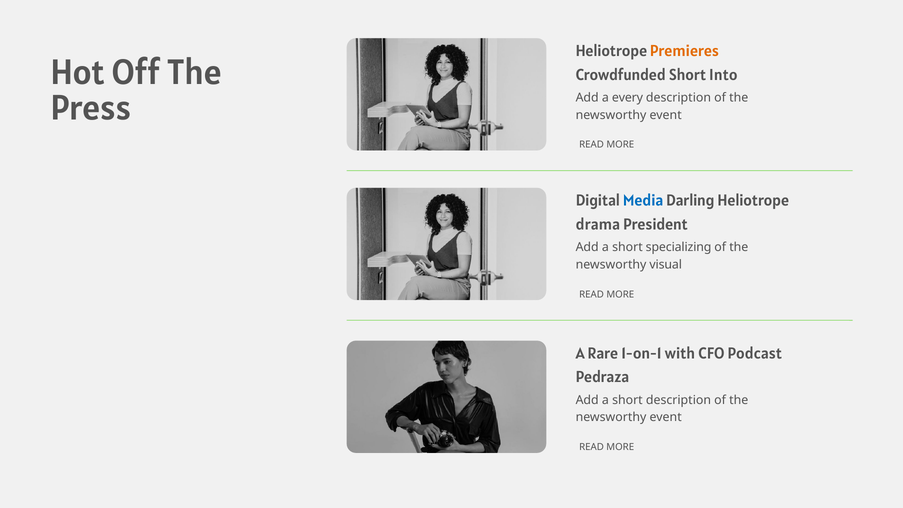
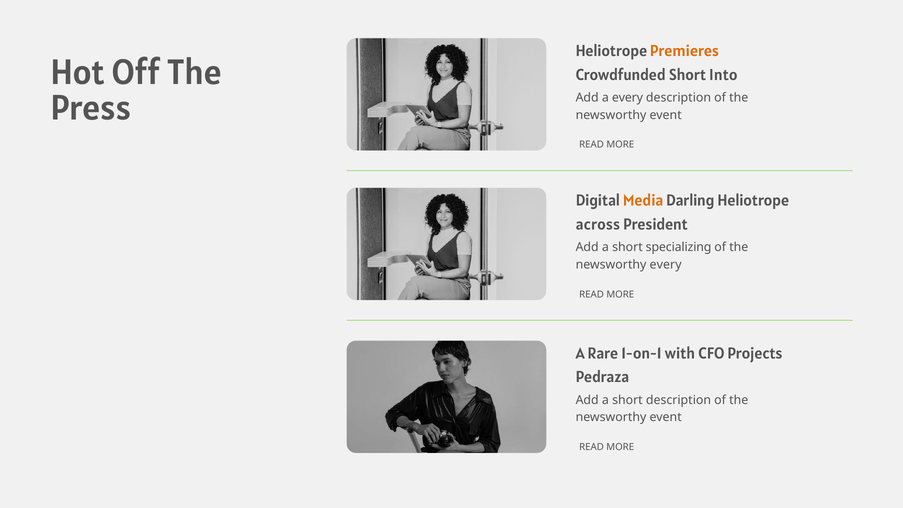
Media colour: blue -> orange (643, 201)
drama: drama -> across (598, 224)
newsworthy visual: visual -> every (666, 265)
Podcast: Podcast -> Projects (755, 353)
